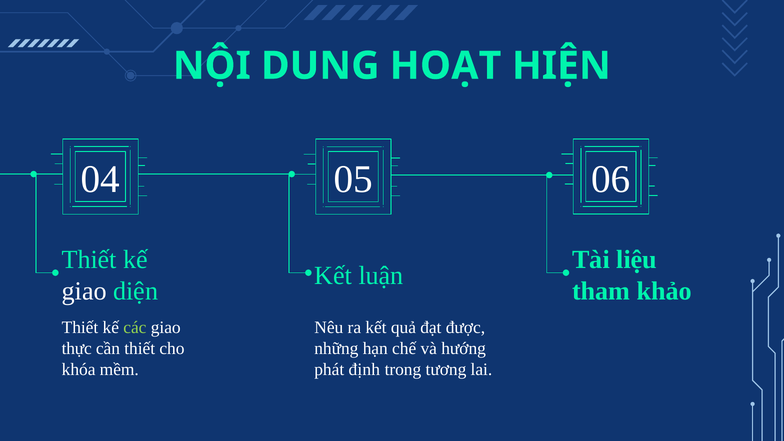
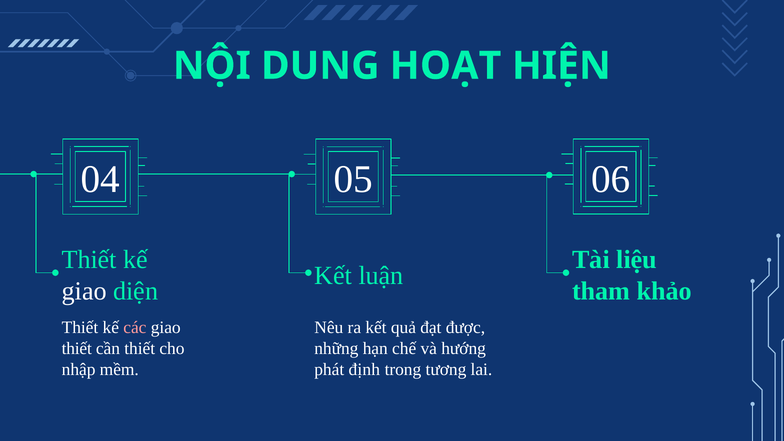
các colour: light green -> pink (135, 328)
thực: thực -> thiết (77, 349)
khóa: khóa -> nhập (79, 369)
